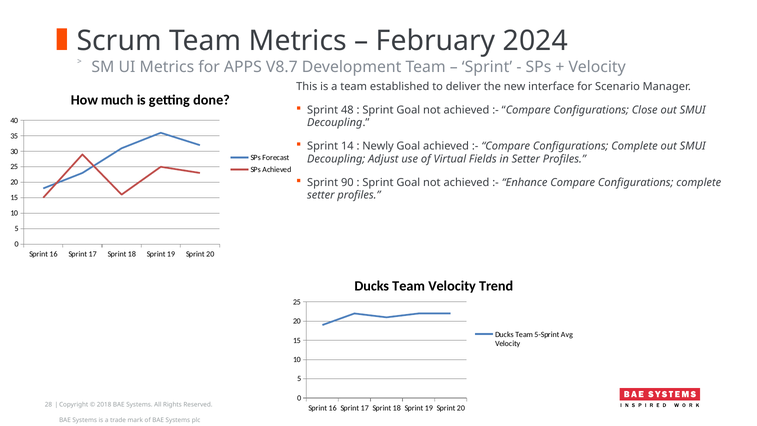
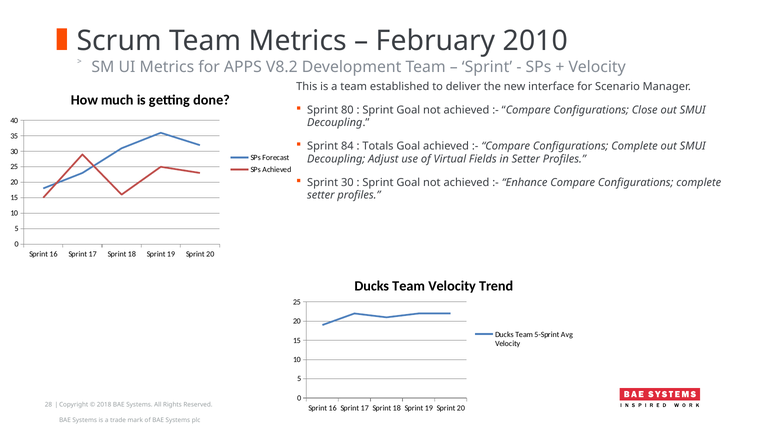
2024: 2024 -> 2010 (535, 41)
V8.7: V8.7 -> V8.2 (282, 67)
48: 48 -> 80 (347, 110)
14: 14 -> 84 (347, 146)
Newly: Newly -> Totals (378, 146)
Sprint 90: 90 -> 30 (347, 182)
